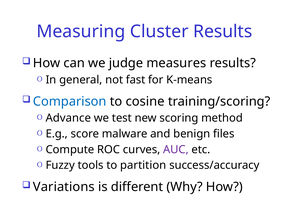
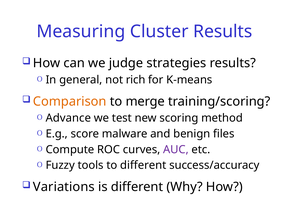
measures: measures -> strategies (176, 63)
fast: fast -> rich (136, 80)
Comparison colour: blue -> orange (70, 101)
cosine: cosine -> merge (145, 101)
to partition: partition -> different (143, 165)
